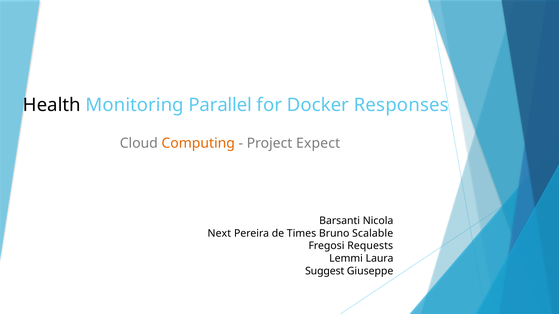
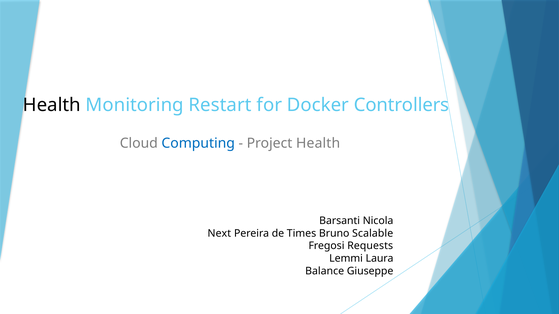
Parallel: Parallel -> Restart (220, 105)
Responses: Responses -> Controllers (401, 105)
Computing colour: orange -> blue (198, 144)
Project Expect: Expect -> Health (318, 144)
Suggest: Suggest -> Balance (325, 271)
